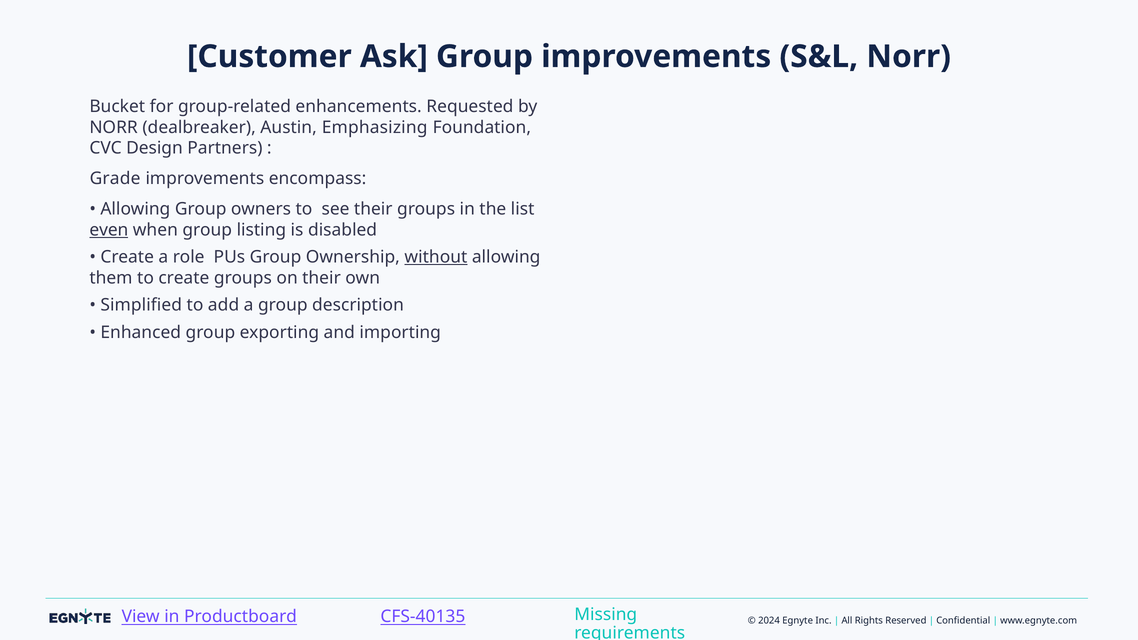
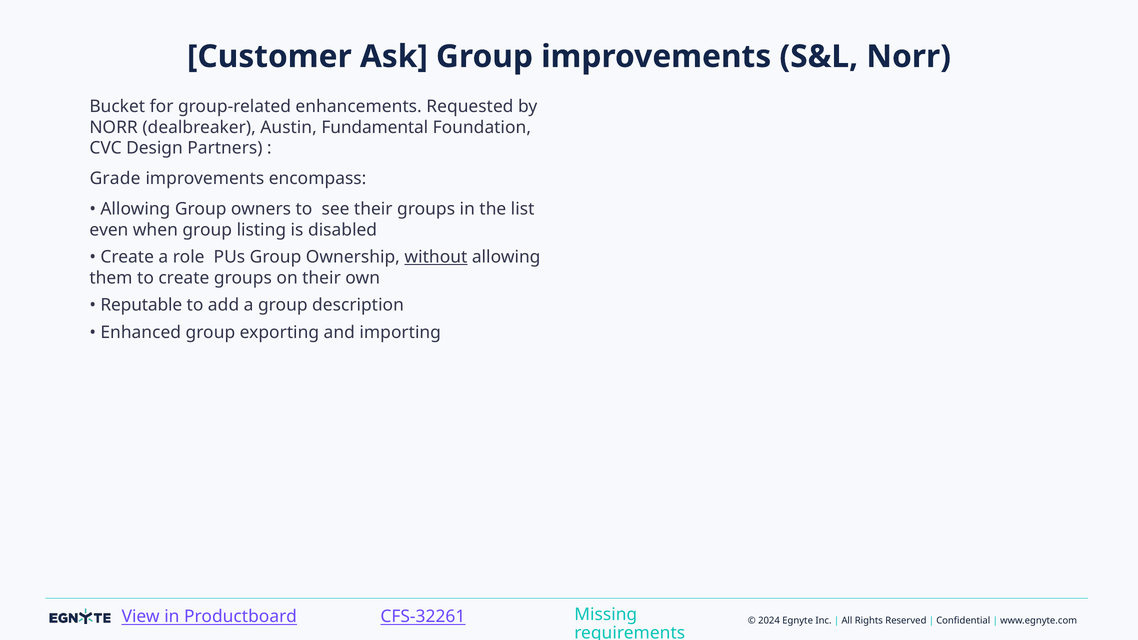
Emphasizing: Emphasizing -> Fundamental (375, 127)
even underline: present -> none (109, 230)
Simplified: Simplified -> Reputable (141, 305)
CFS-40135: CFS-40135 -> CFS-32261 (423, 617)
